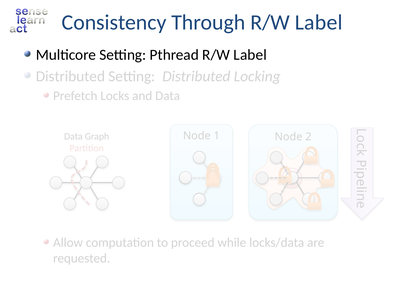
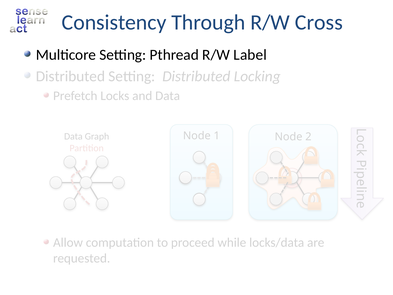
Through R/W Label: Label -> Cross (319, 22)
